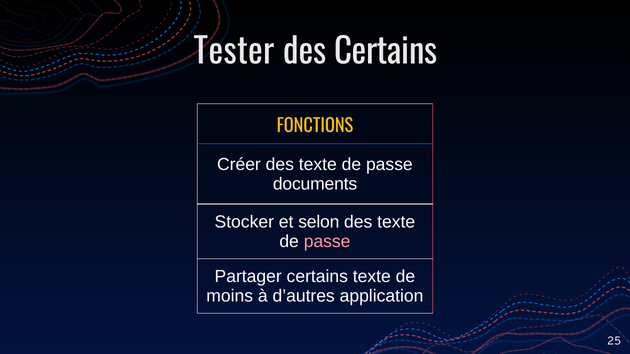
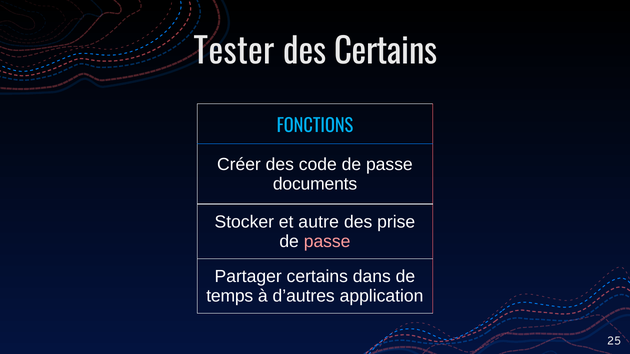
FONCTIONS colour: yellow -> light blue (315, 126)
Créer des texte: texte -> code (318, 165)
selon: selon -> autre (319, 222)
texte: texte -> prise (396, 222)
certains texte: texte -> dans (372, 277)
moins: moins -> temps (230, 296)
